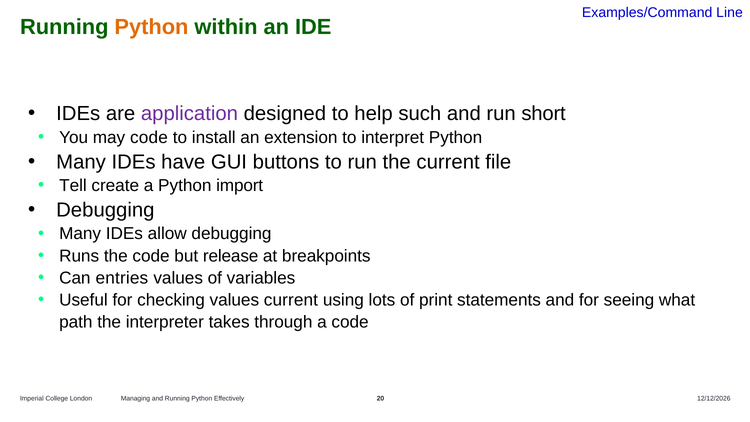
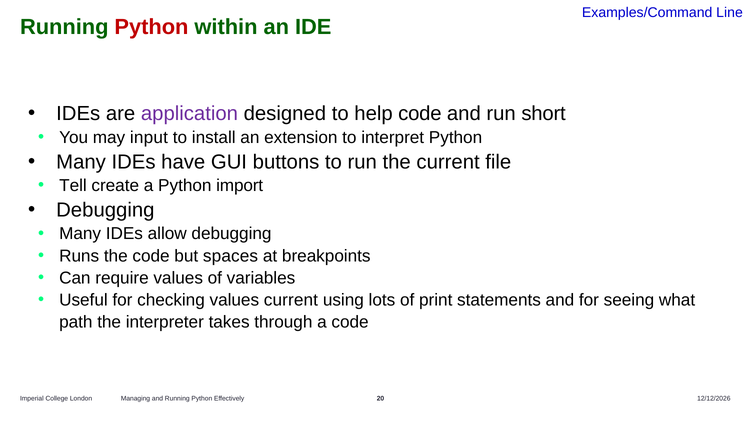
Python colour: orange -> red (151, 27)
help such: such -> code (420, 114)
may code: code -> input (149, 137)
release: release -> spaces (231, 256)
entries: entries -> require (122, 278)
